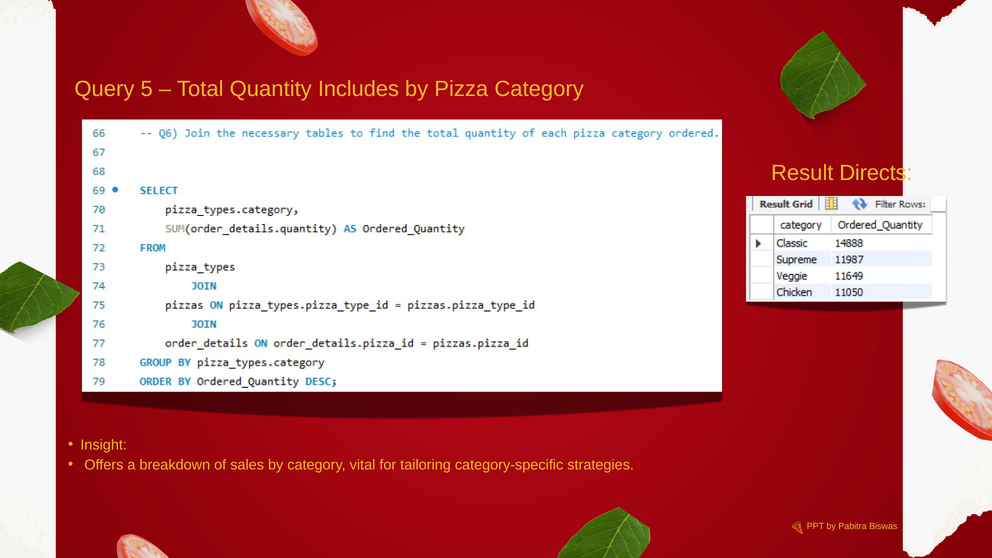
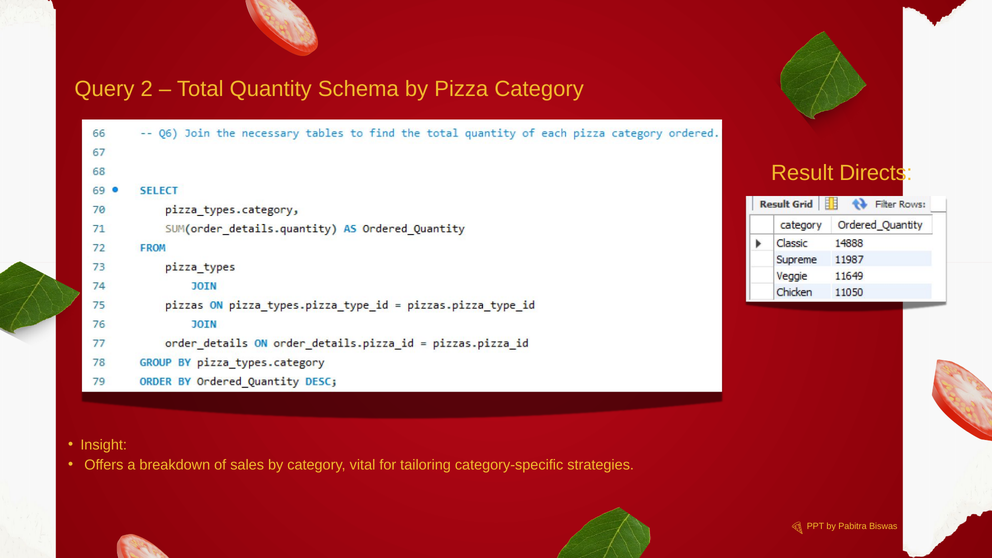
5: 5 -> 2 (147, 89)
Includes: Includes -> Schema (358, 89)
